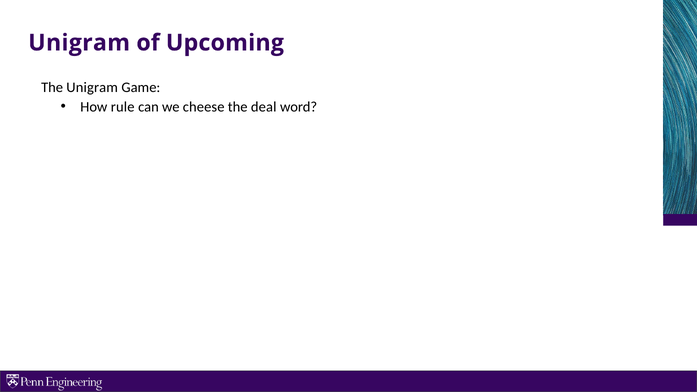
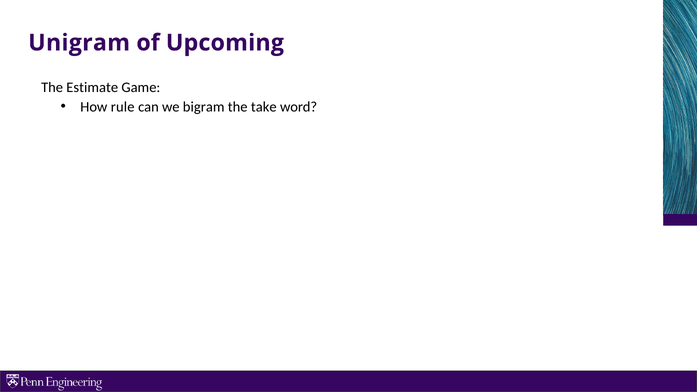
The Unigram: Unigram -> Estimate (92, 87)
cheese: cheese -> bigram (204, 107)
deal: deal -> take (264, 107)
